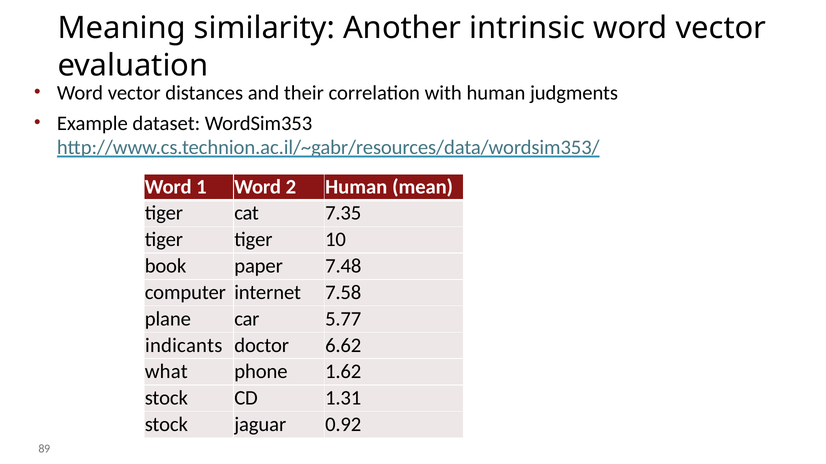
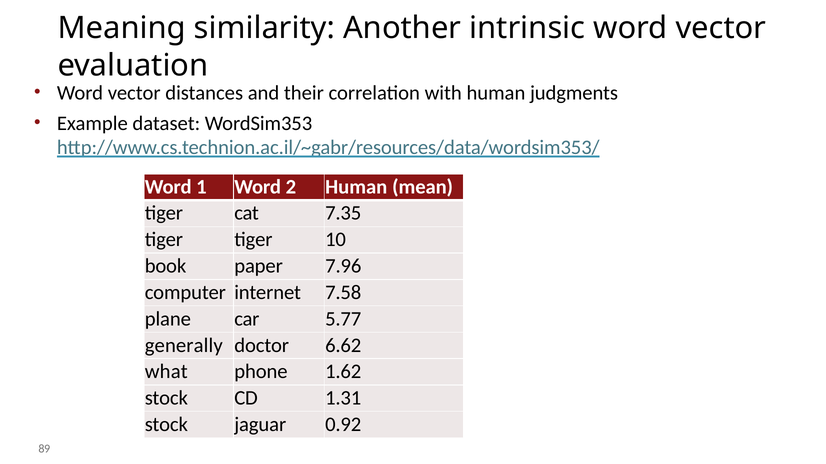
7.48: 7.48 -> 7.96 (343, 266)
indicants: indicants -> generally (184, 346)
